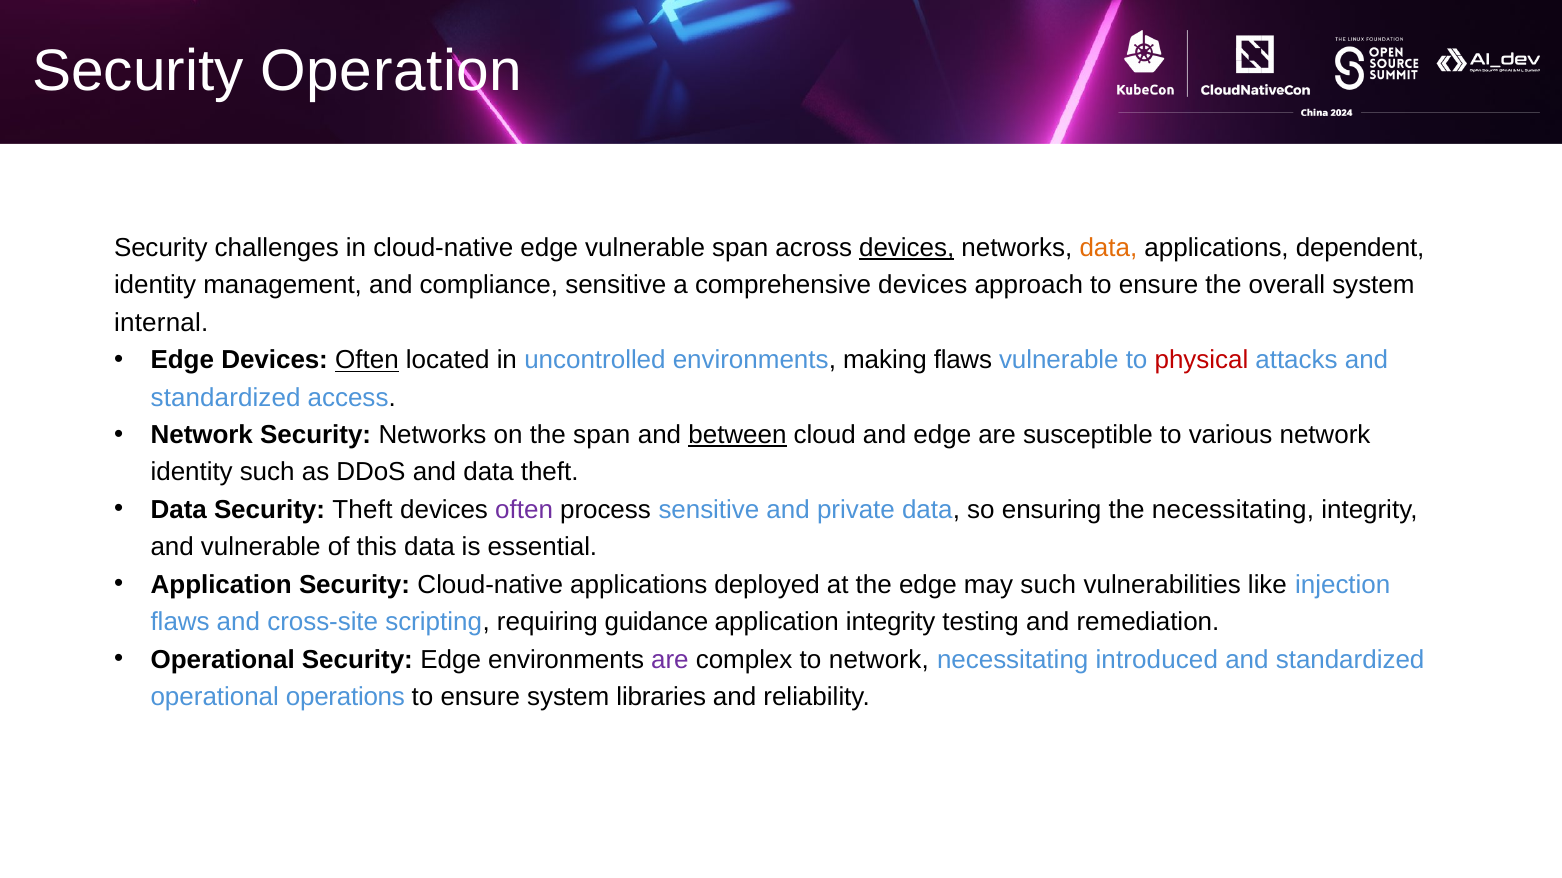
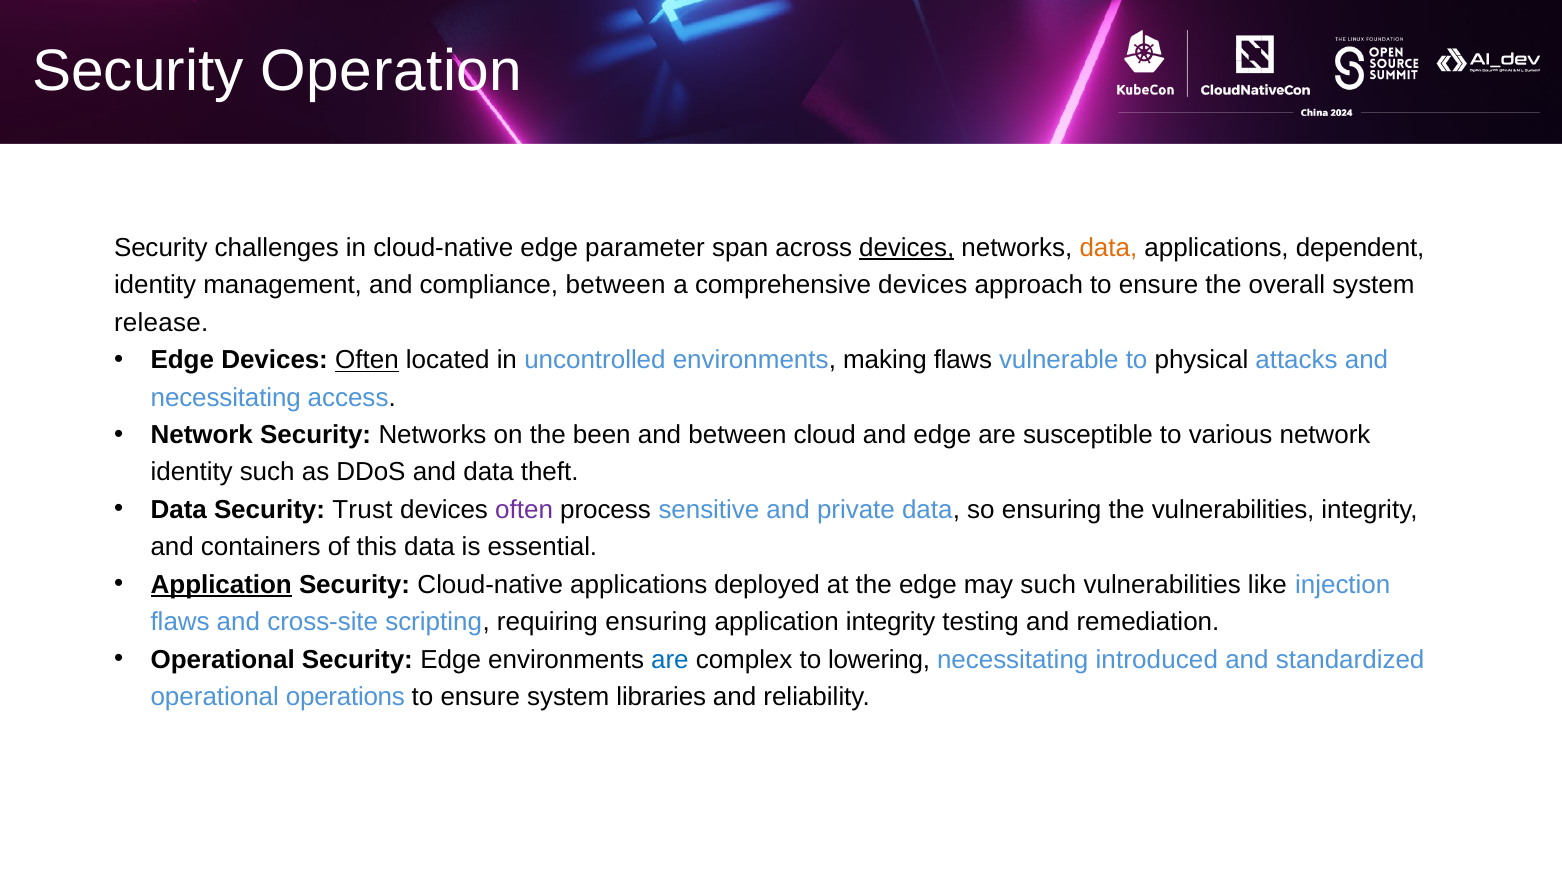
edge vulnerable: vulnerable -> parameter (645, 248)
compliance sensitive: sensitive -> between (616, 285)
internal: internal -> release (161, 323)
physical colour: red -> black (1201, 360)
standardized: standardized -> necessitating (226, 398)
the span: span -> been (602, 435)
between underline: present -> none (737, 435)
Security Theft: Theft -> Trust (362, 510)
the necessitating: necessitating -> vulnerabilities (1233, 510)
and vulnerable: vulnerable -> containers (261, 548)
Application underline: none -> present (221, 585)
requiring guidance: guidance -> ensuring (656, 623)
are colour: purple -> blue (670, 660)
to network: network -> lowering (879, 660)
